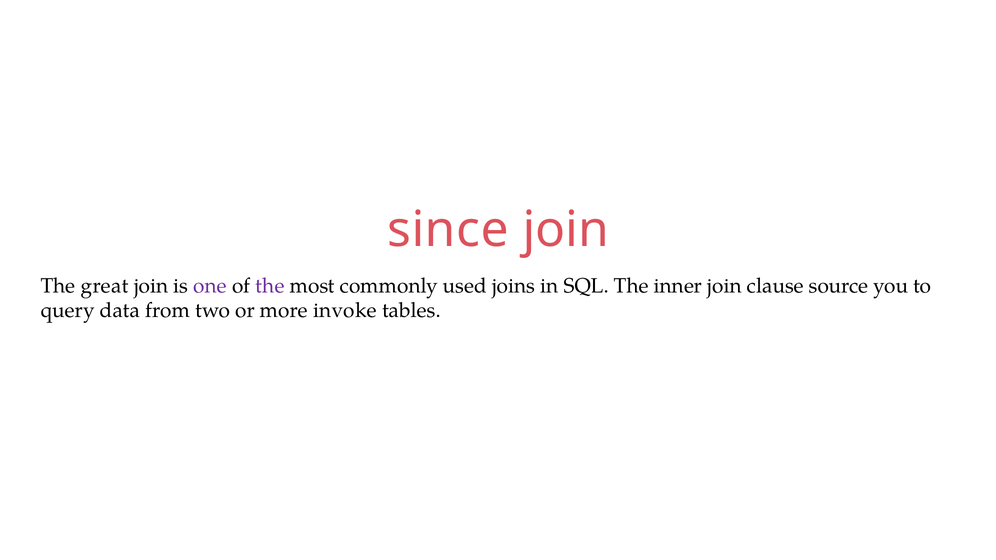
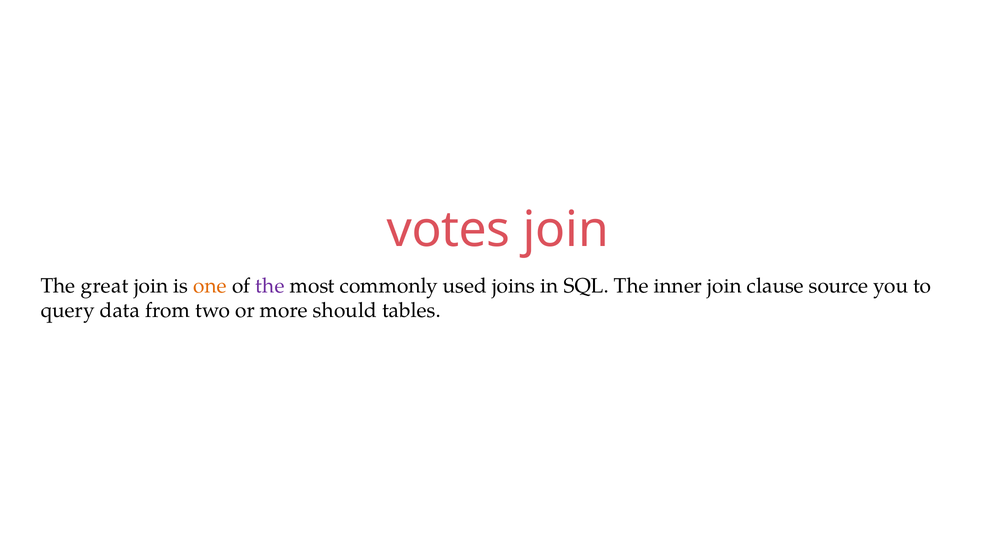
since: since -> votes (448, 230)
one colour: purple -> orange (210, 286)
invoke: invoke -> should (345, 311)
